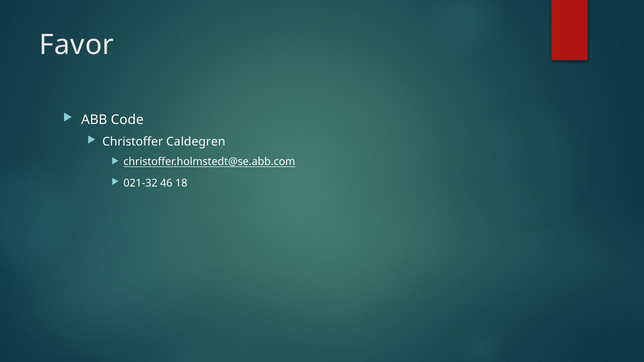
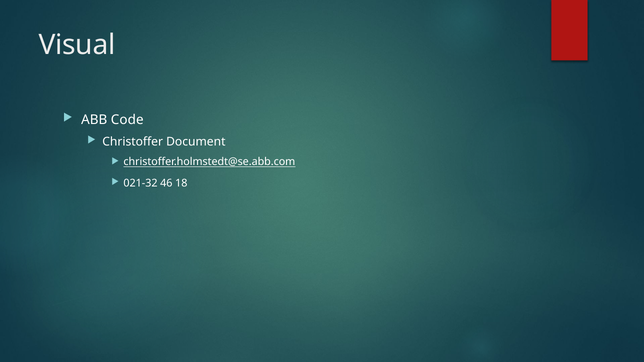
Favor: Favor -> Visual (77, 45)
Caldegren: Caldegren -> Document (196, 142)
